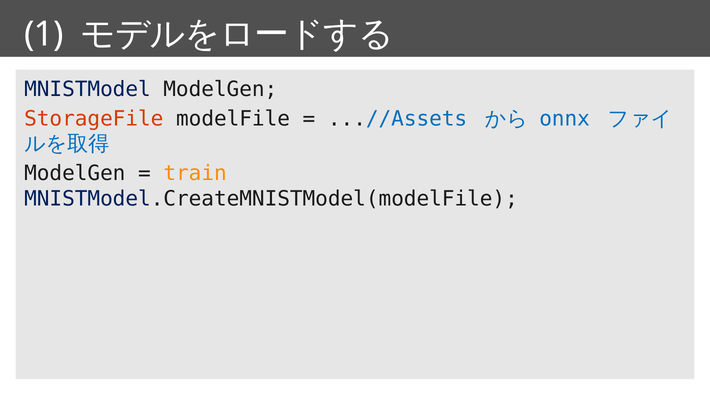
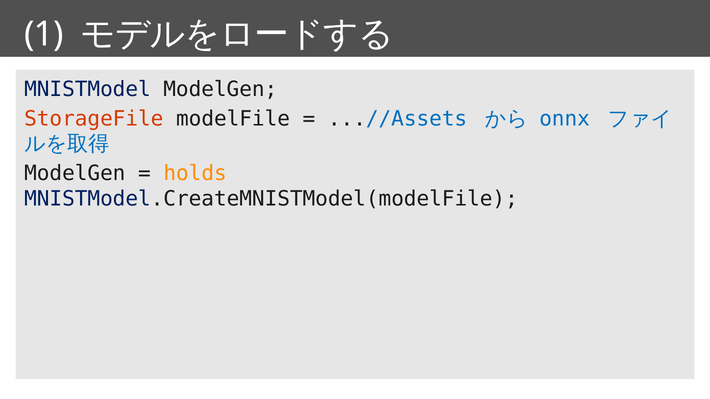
train: train -> holds (195, 174)
